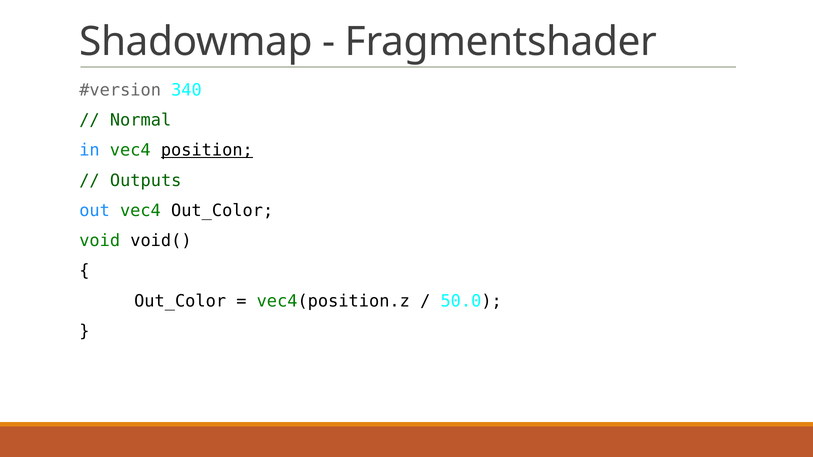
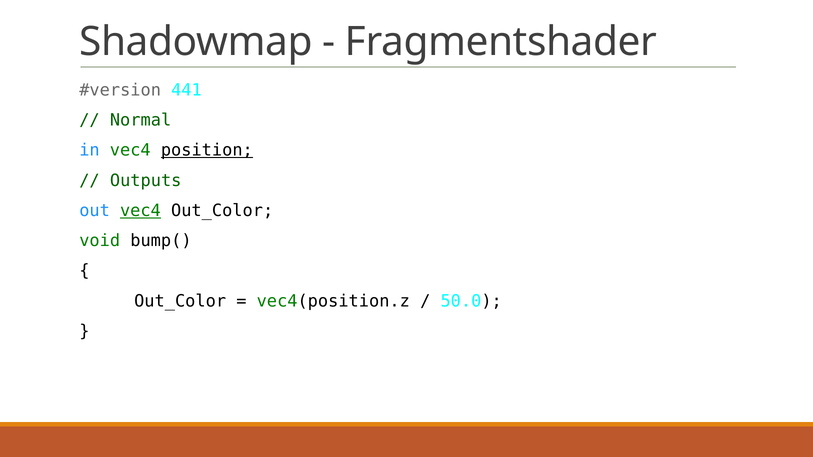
340: 340 -> 441 (186, 90)
vec4 underline: none -> present (140, 211)
void(: void( -> bump( (161, 241)
